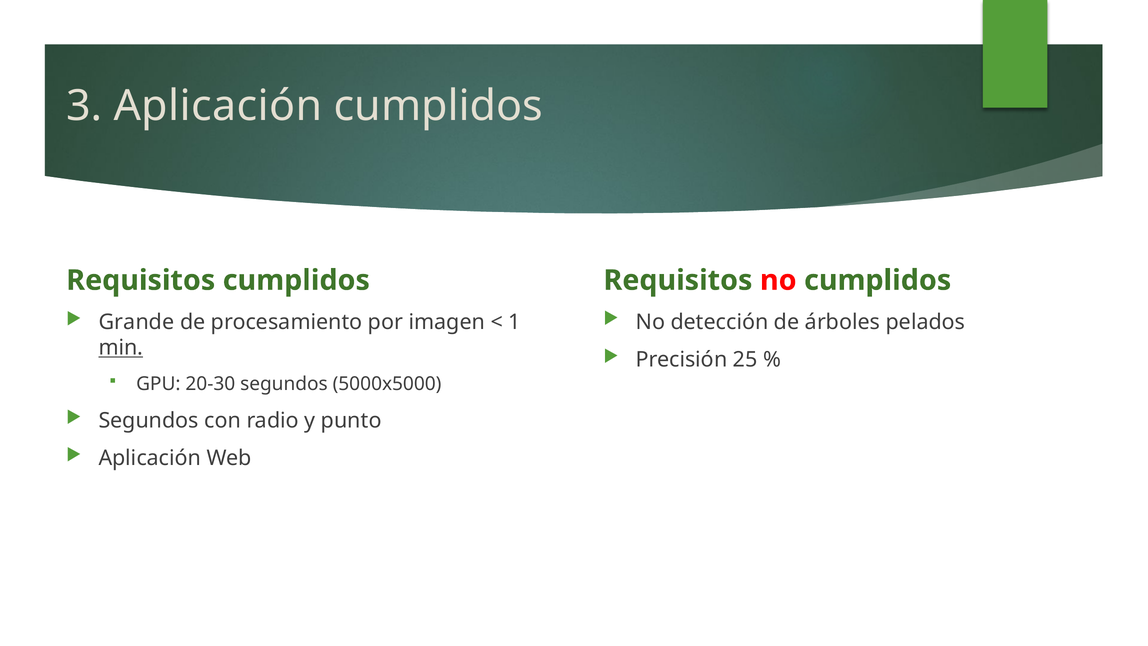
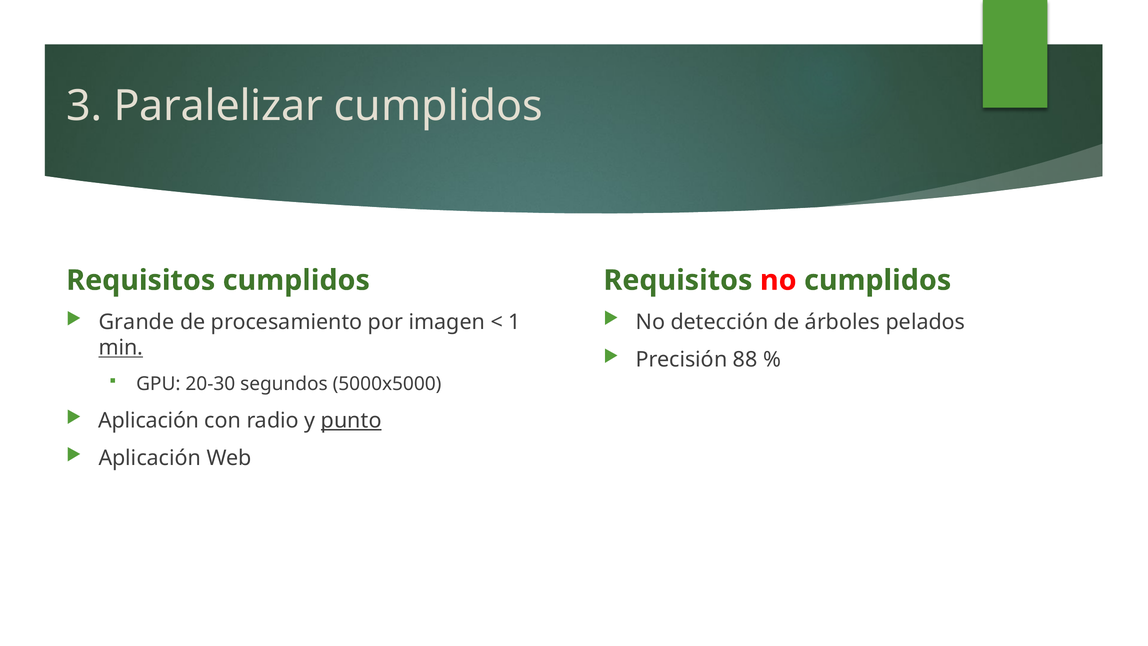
3 Aplicación: Aplicación -> Paralelizar (218, 106)
25: 25 -> 88 (745, 360)
Segundos: Segundos -> Aplicación (149, 420)
punto underline: none -> present (351, 420)
